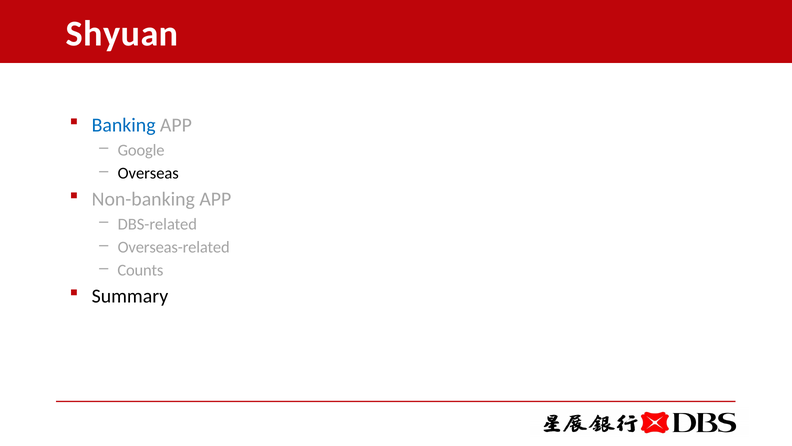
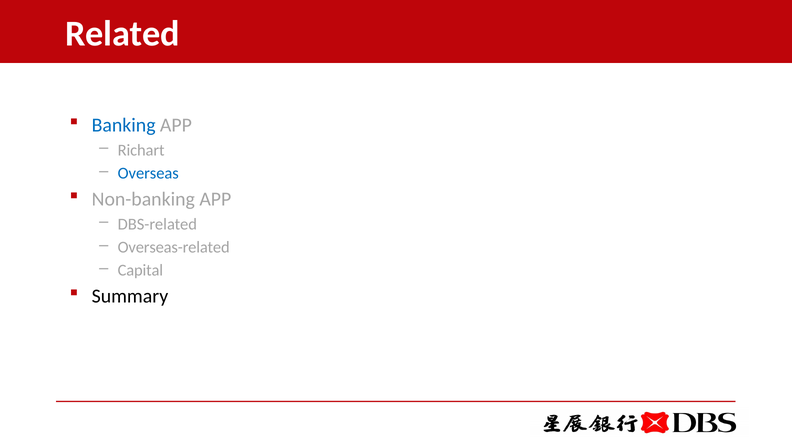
Shyuan: Shyuan -> Related (122, 34)
Google: Google -> Richart (141, 150)
Overseas colour: black -> blue (148, 173)
Counts: Counts -> Capital (140, 270)
